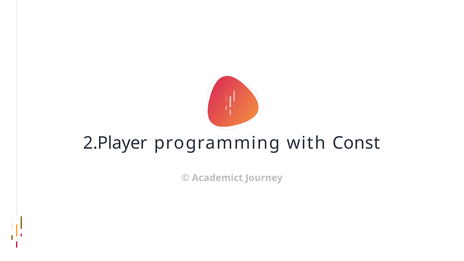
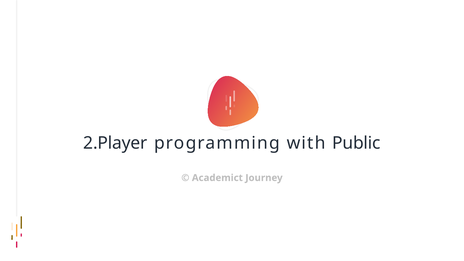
Const: Const -> Public (356, 143)
